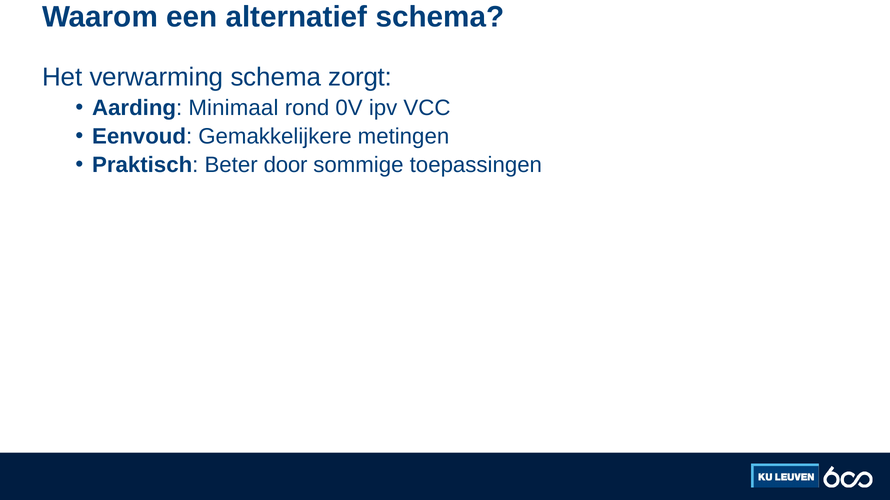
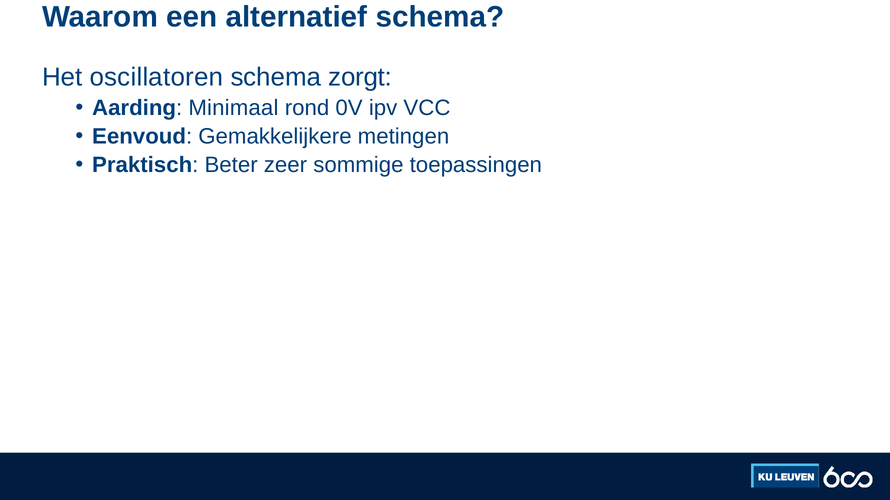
verwarming: verwarming -> oscillatoren (156, 77)
door: door -> zeer (285, 165)
